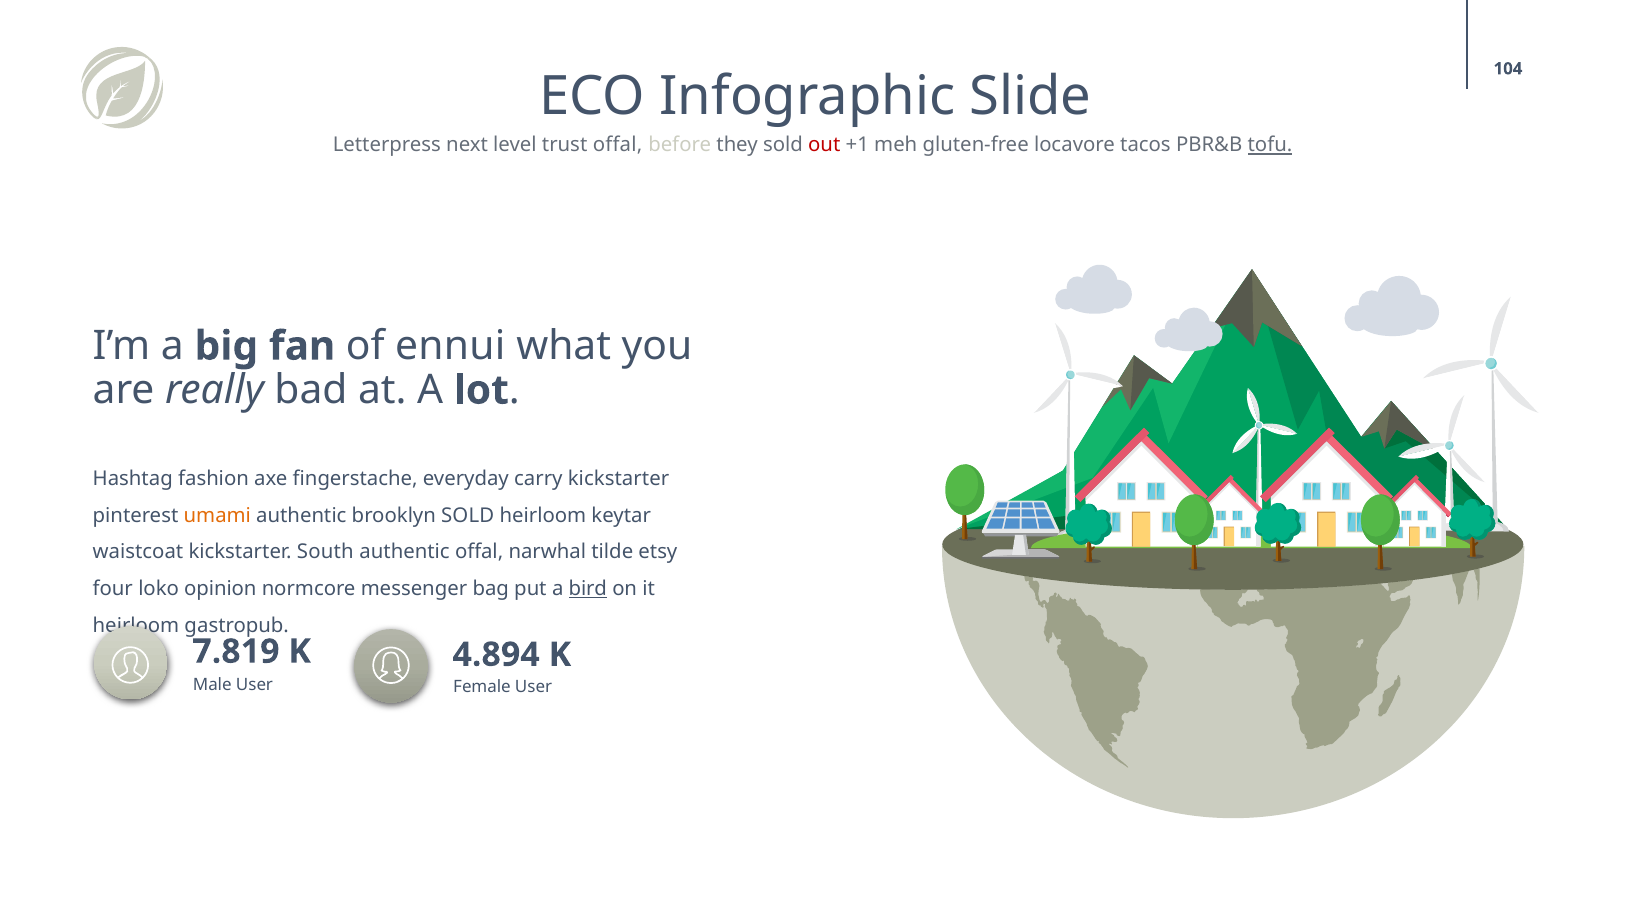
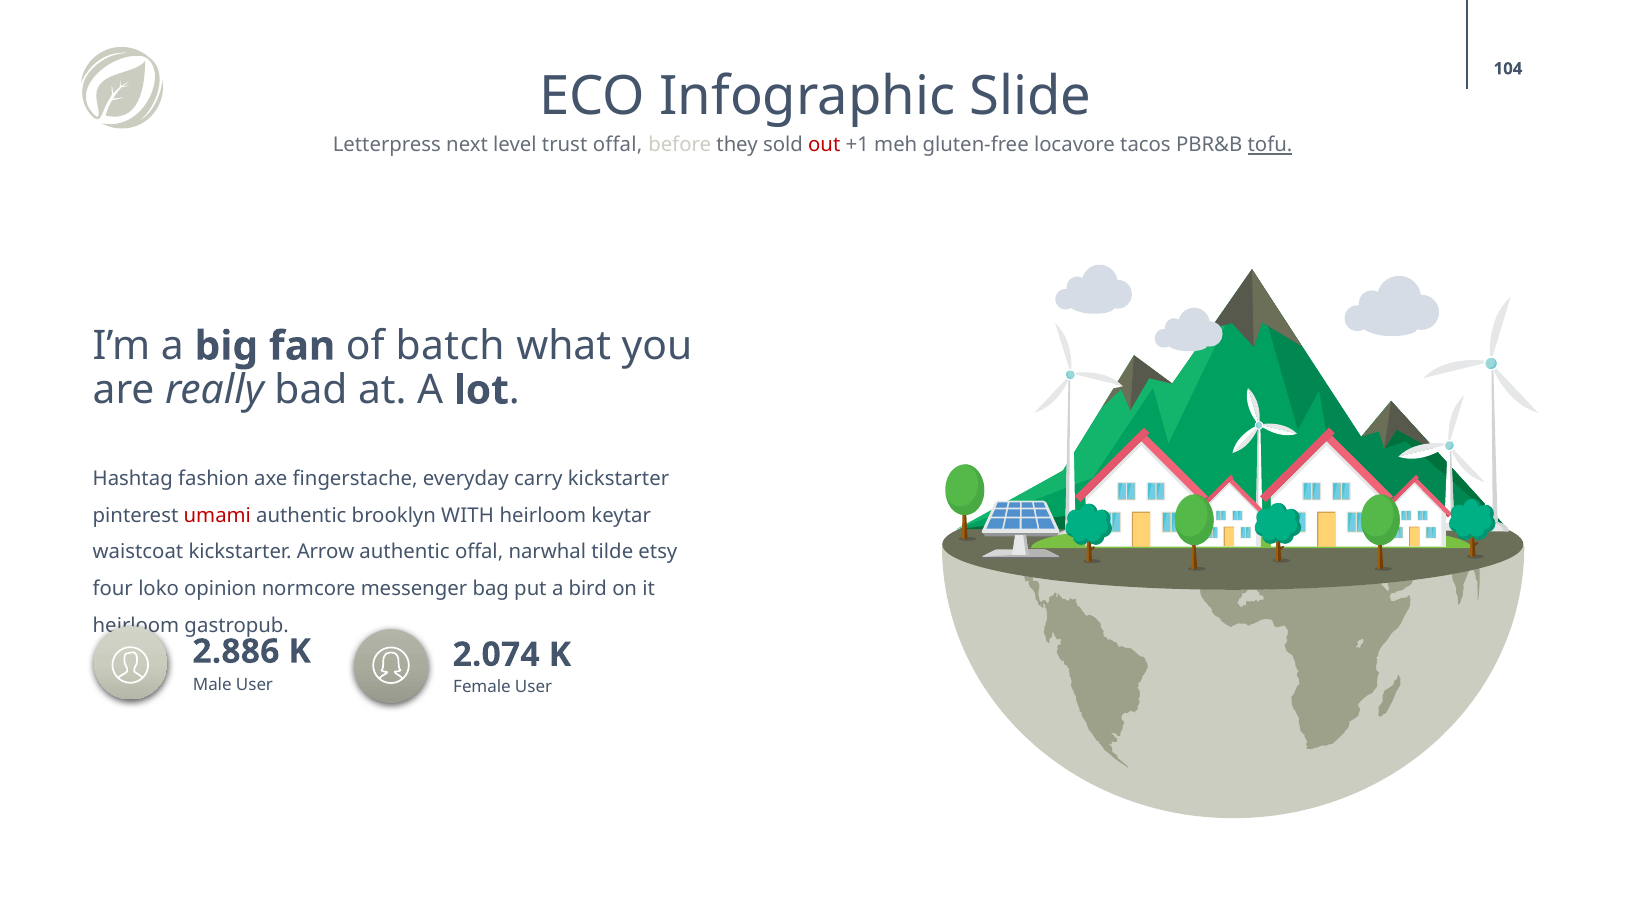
ennui: ennui -> batch (450, 346)
umami colour: orange -> red (217, 515)
brooklyn SOLD: SOLD -> WITH (468, 515)
South: South -> Arrow (326, 552)
bird underline: present -> none (588, 589)
7.819: 7.819 -> 2.886 (236, 651)
4.894: 4.894 -> 2.074 (496, 655)
